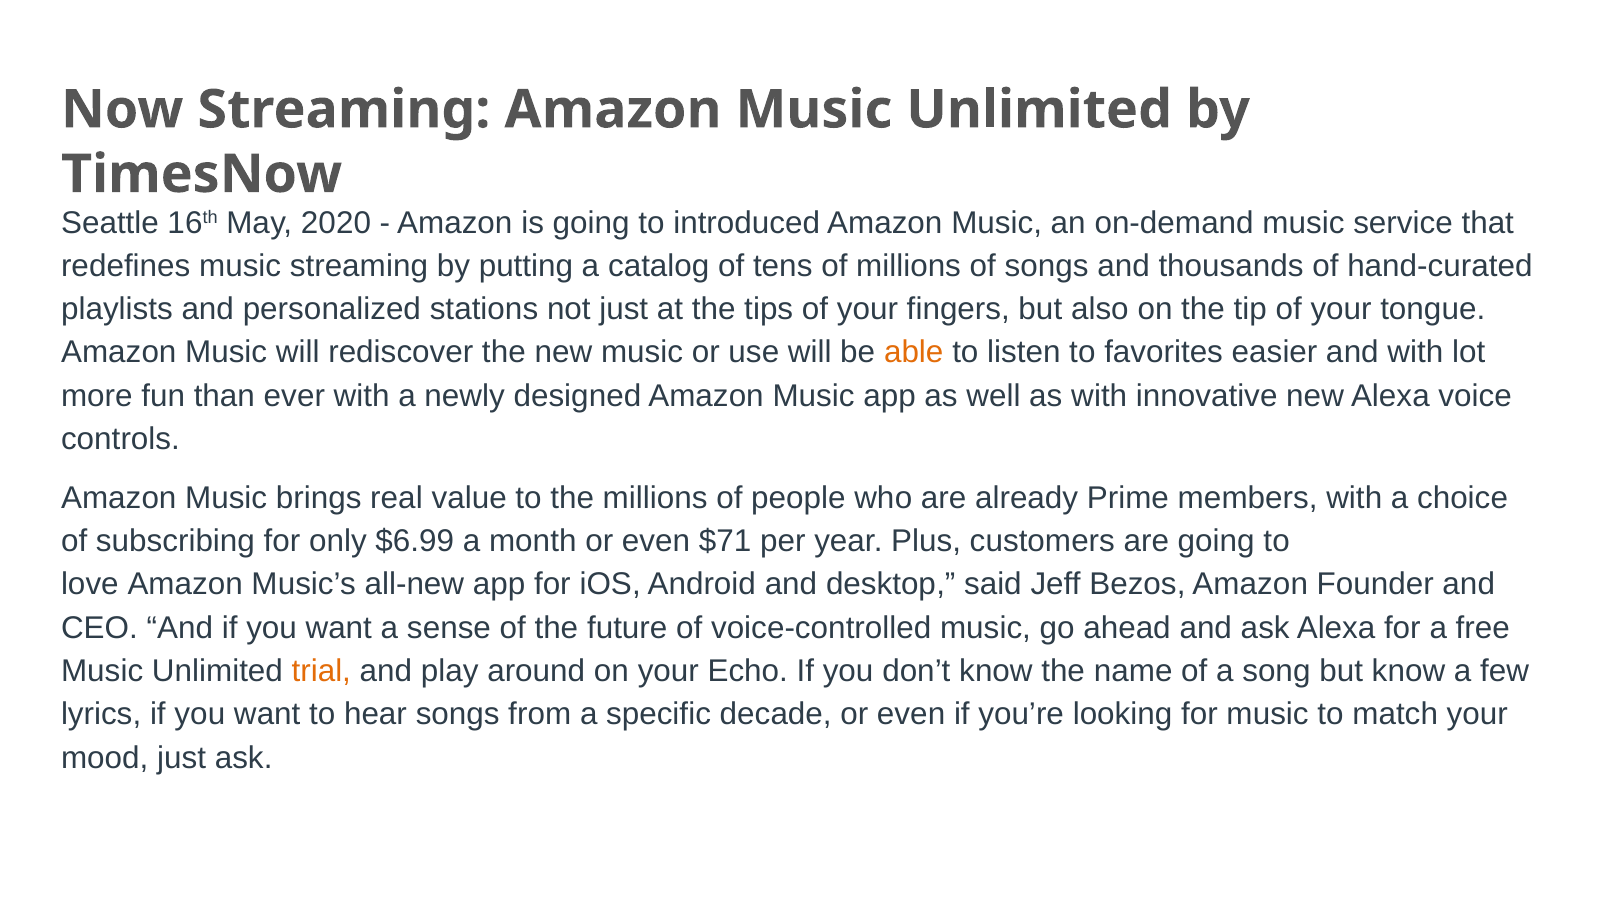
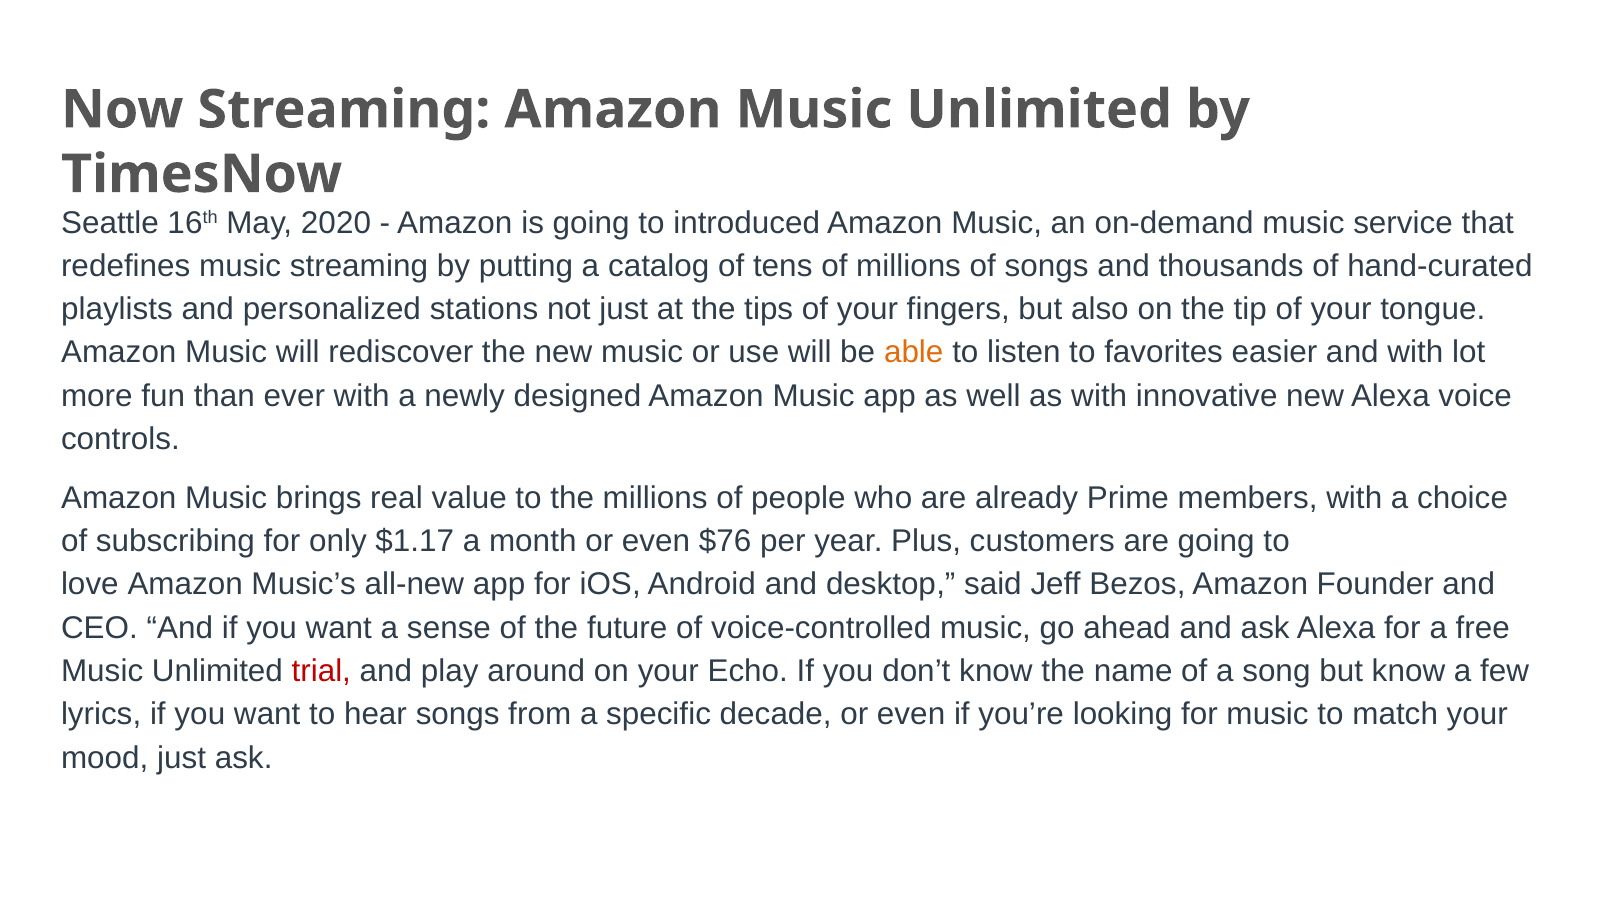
$6.99: $6.99 -> $1.17 (415, 542)
$71: $71 -> $76 (725, 542)
trial colour: orange -> red (321, 671)
